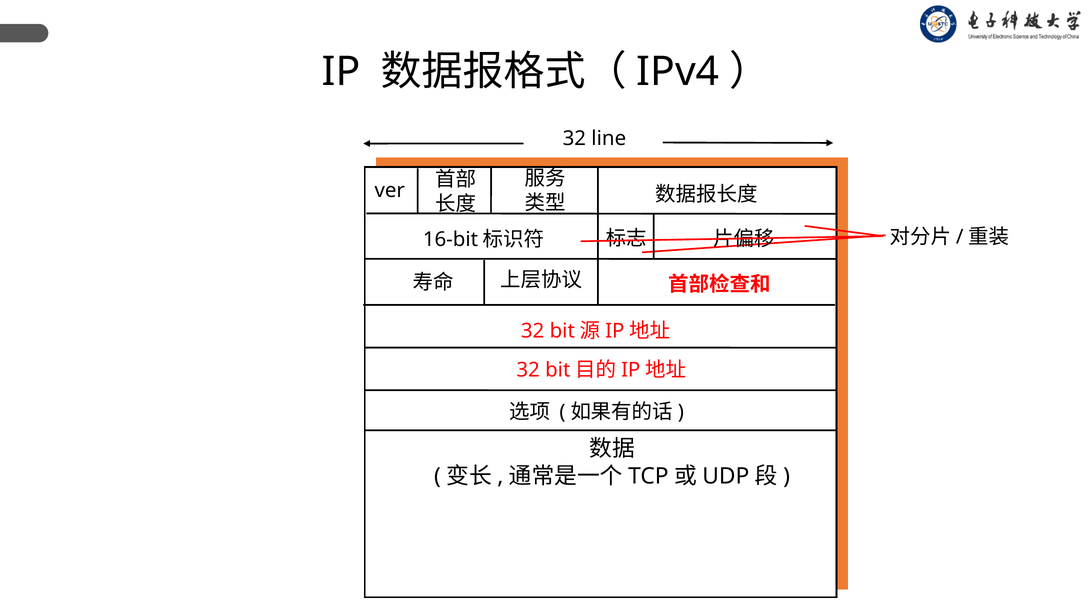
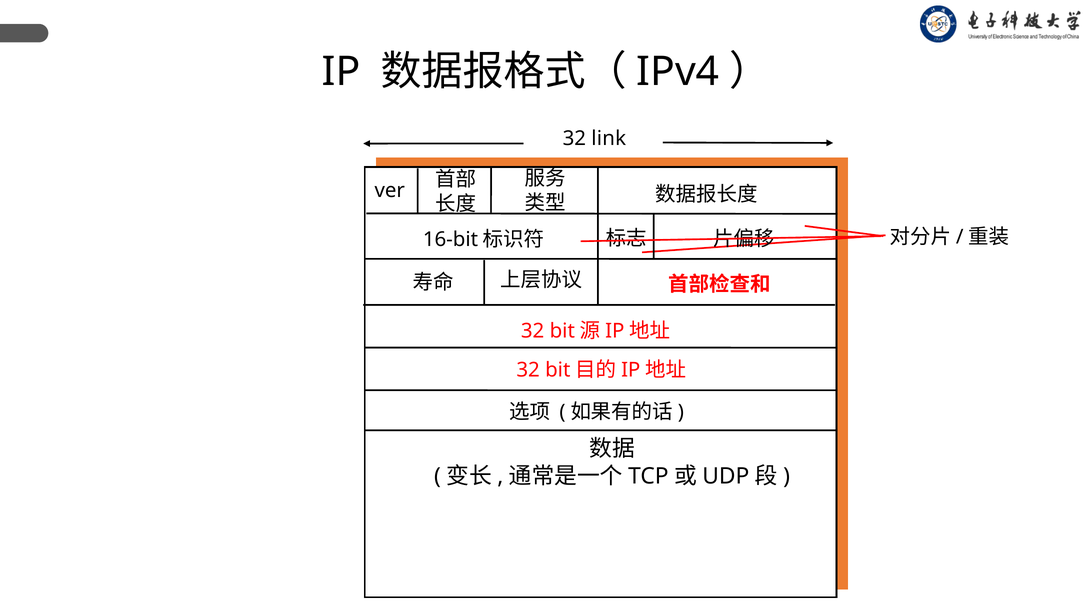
line: line -> link (609, 139)
